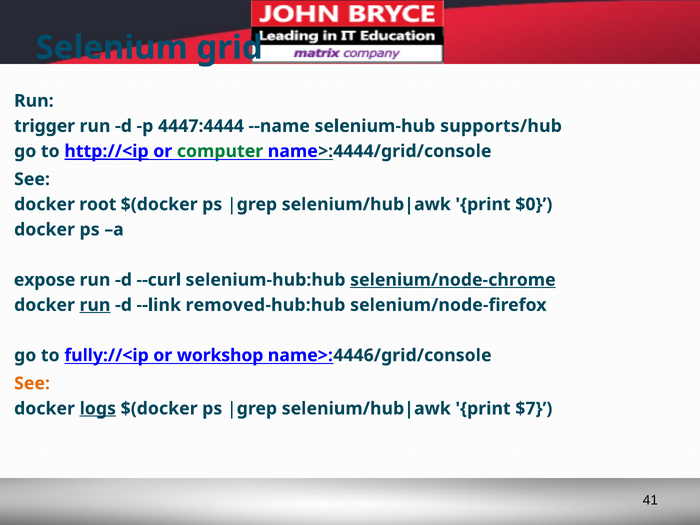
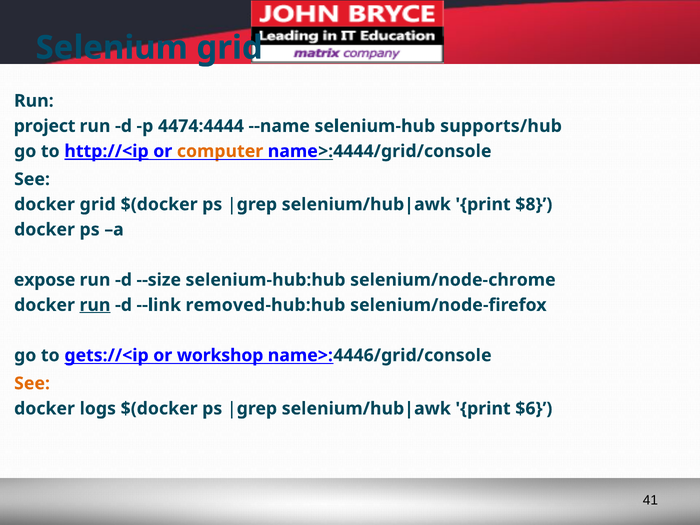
trigger: trigger -> project (45, 126)
4447:4444: 4447:4444 -> 4474:4444 (201, 126)
computer colour: green -> orange (220, 151)
docker root: root -> grid (98, 204)
$0: $0 -> $8 (534, 204)
--curl: --curl -> --size (159, 280)
selenium/node-chrome underline: present -> none (453, 280)
fully://<ip: fully://<ip -> gets://<ip (107, 355)
logs underline: present -> none (98, 409)
$7: $7 -> $6 (534, 409)
